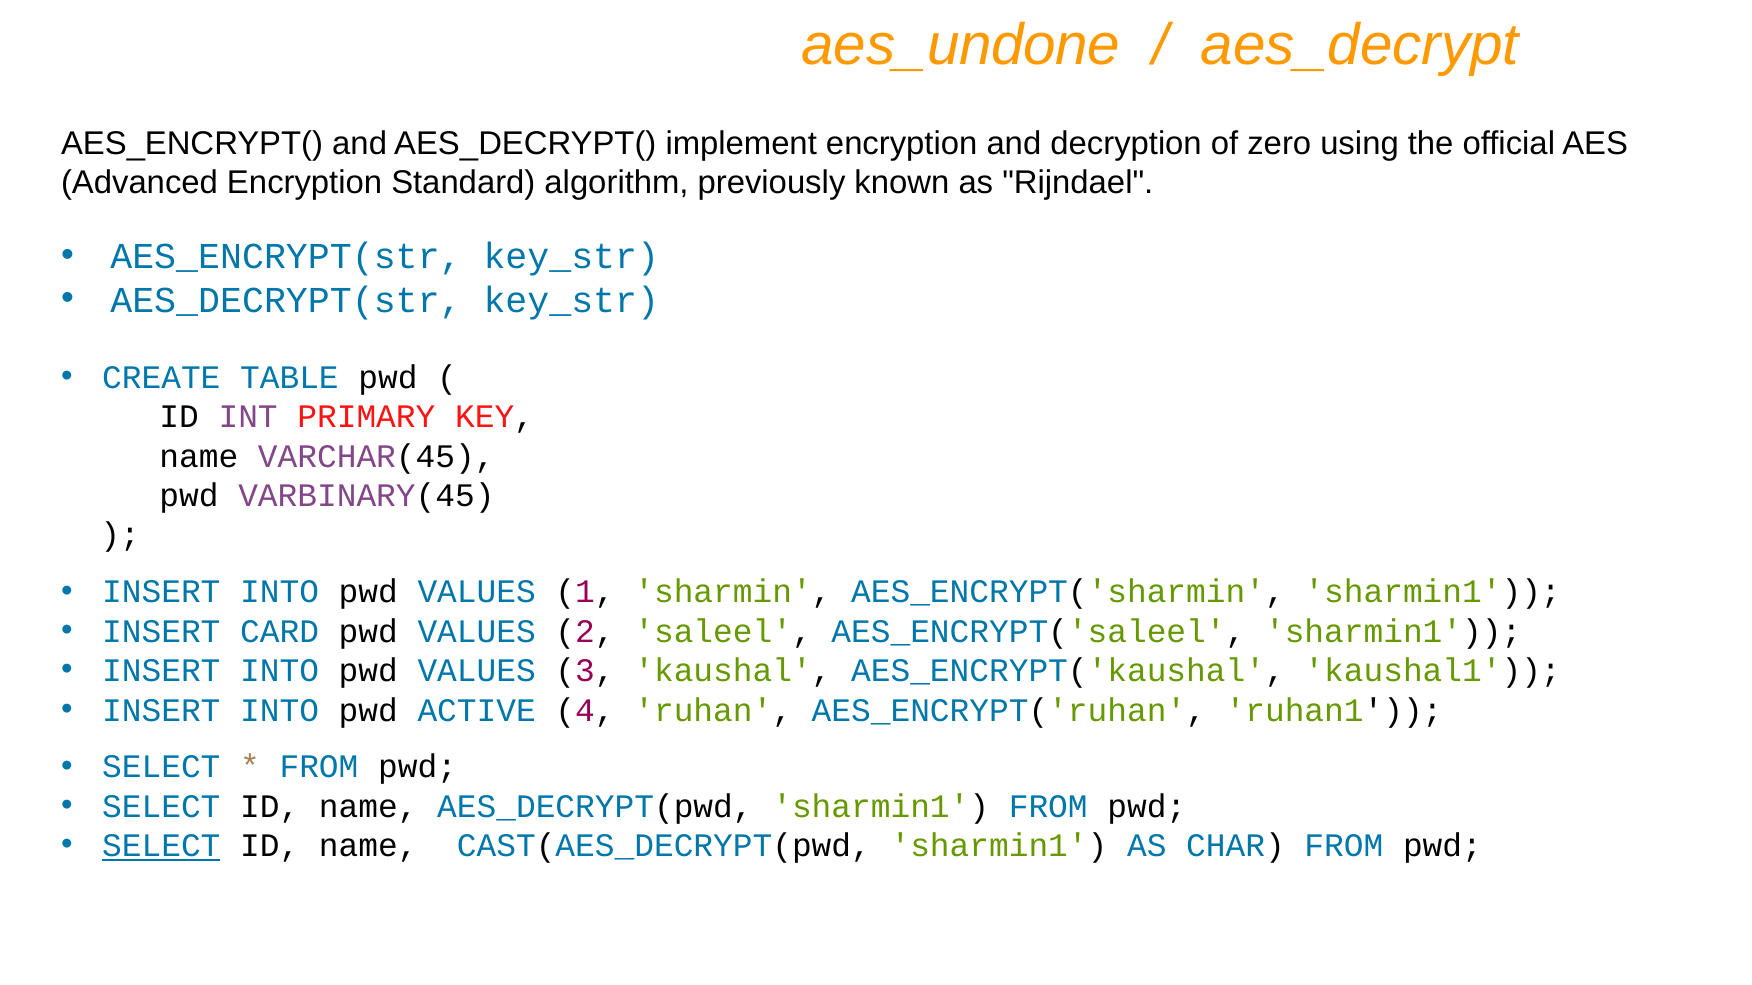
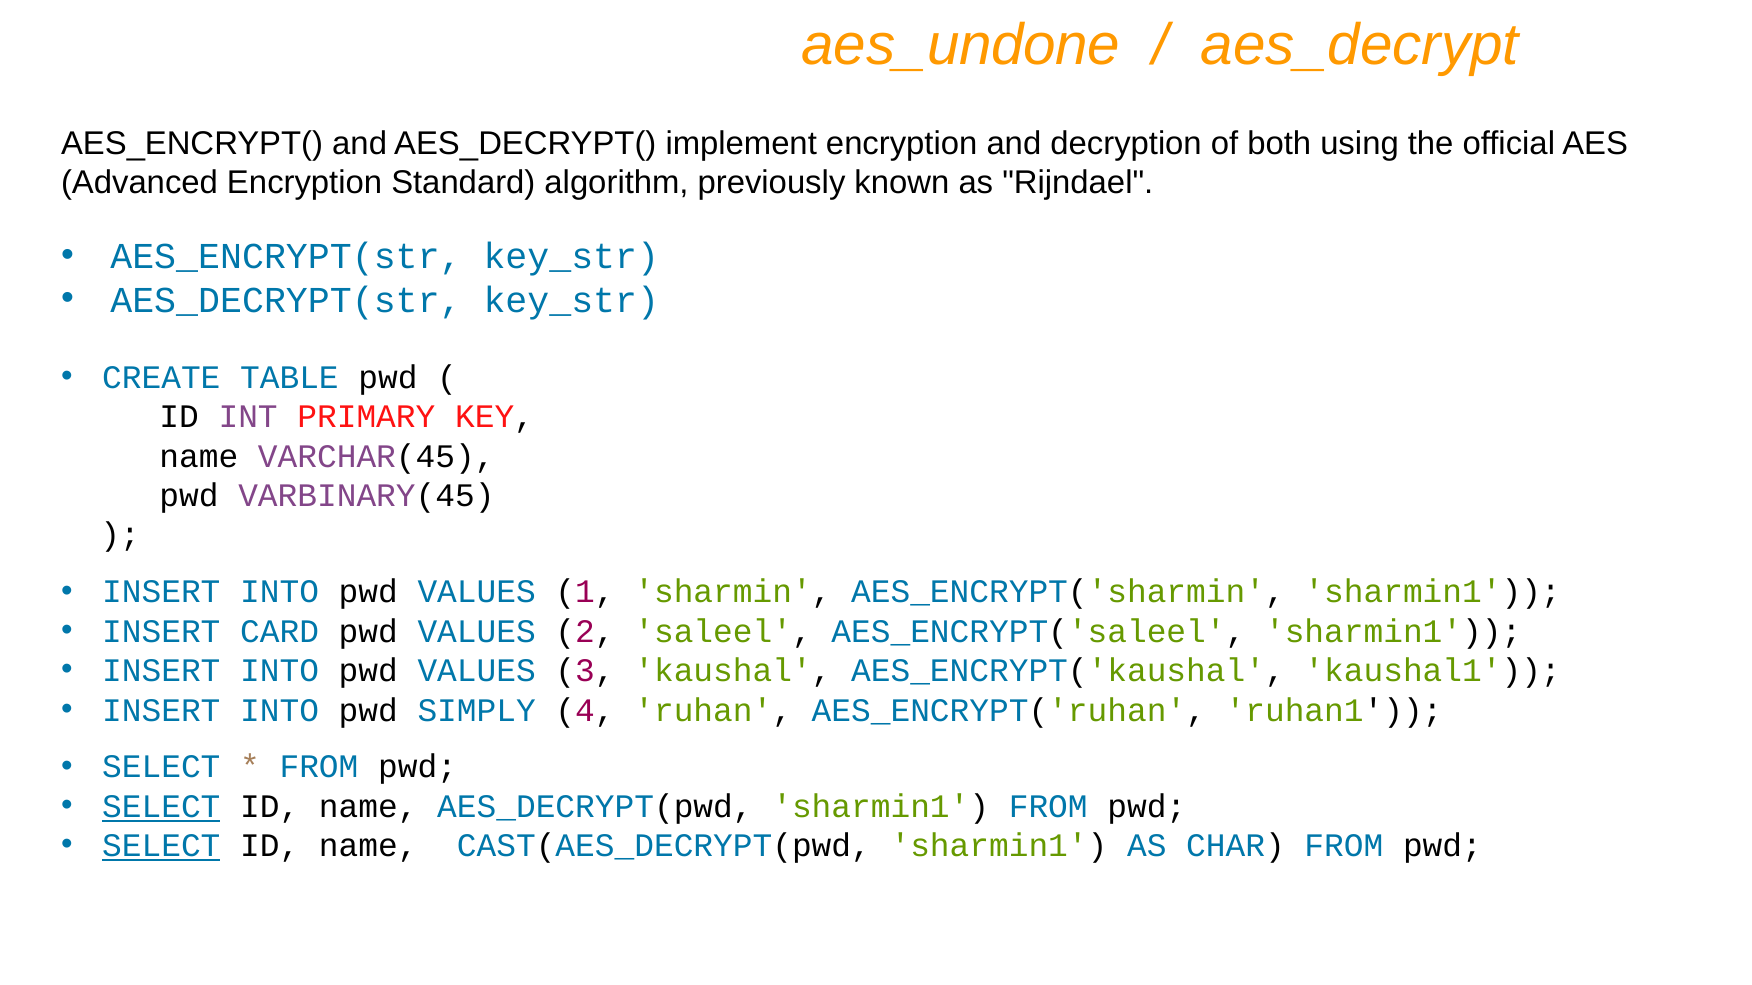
zero: zero -> both (1279, 144)
ACTIVE: ACTIVE -> SIMPLY (477, 711)
SELECT underline: none -> present (161, 807)
